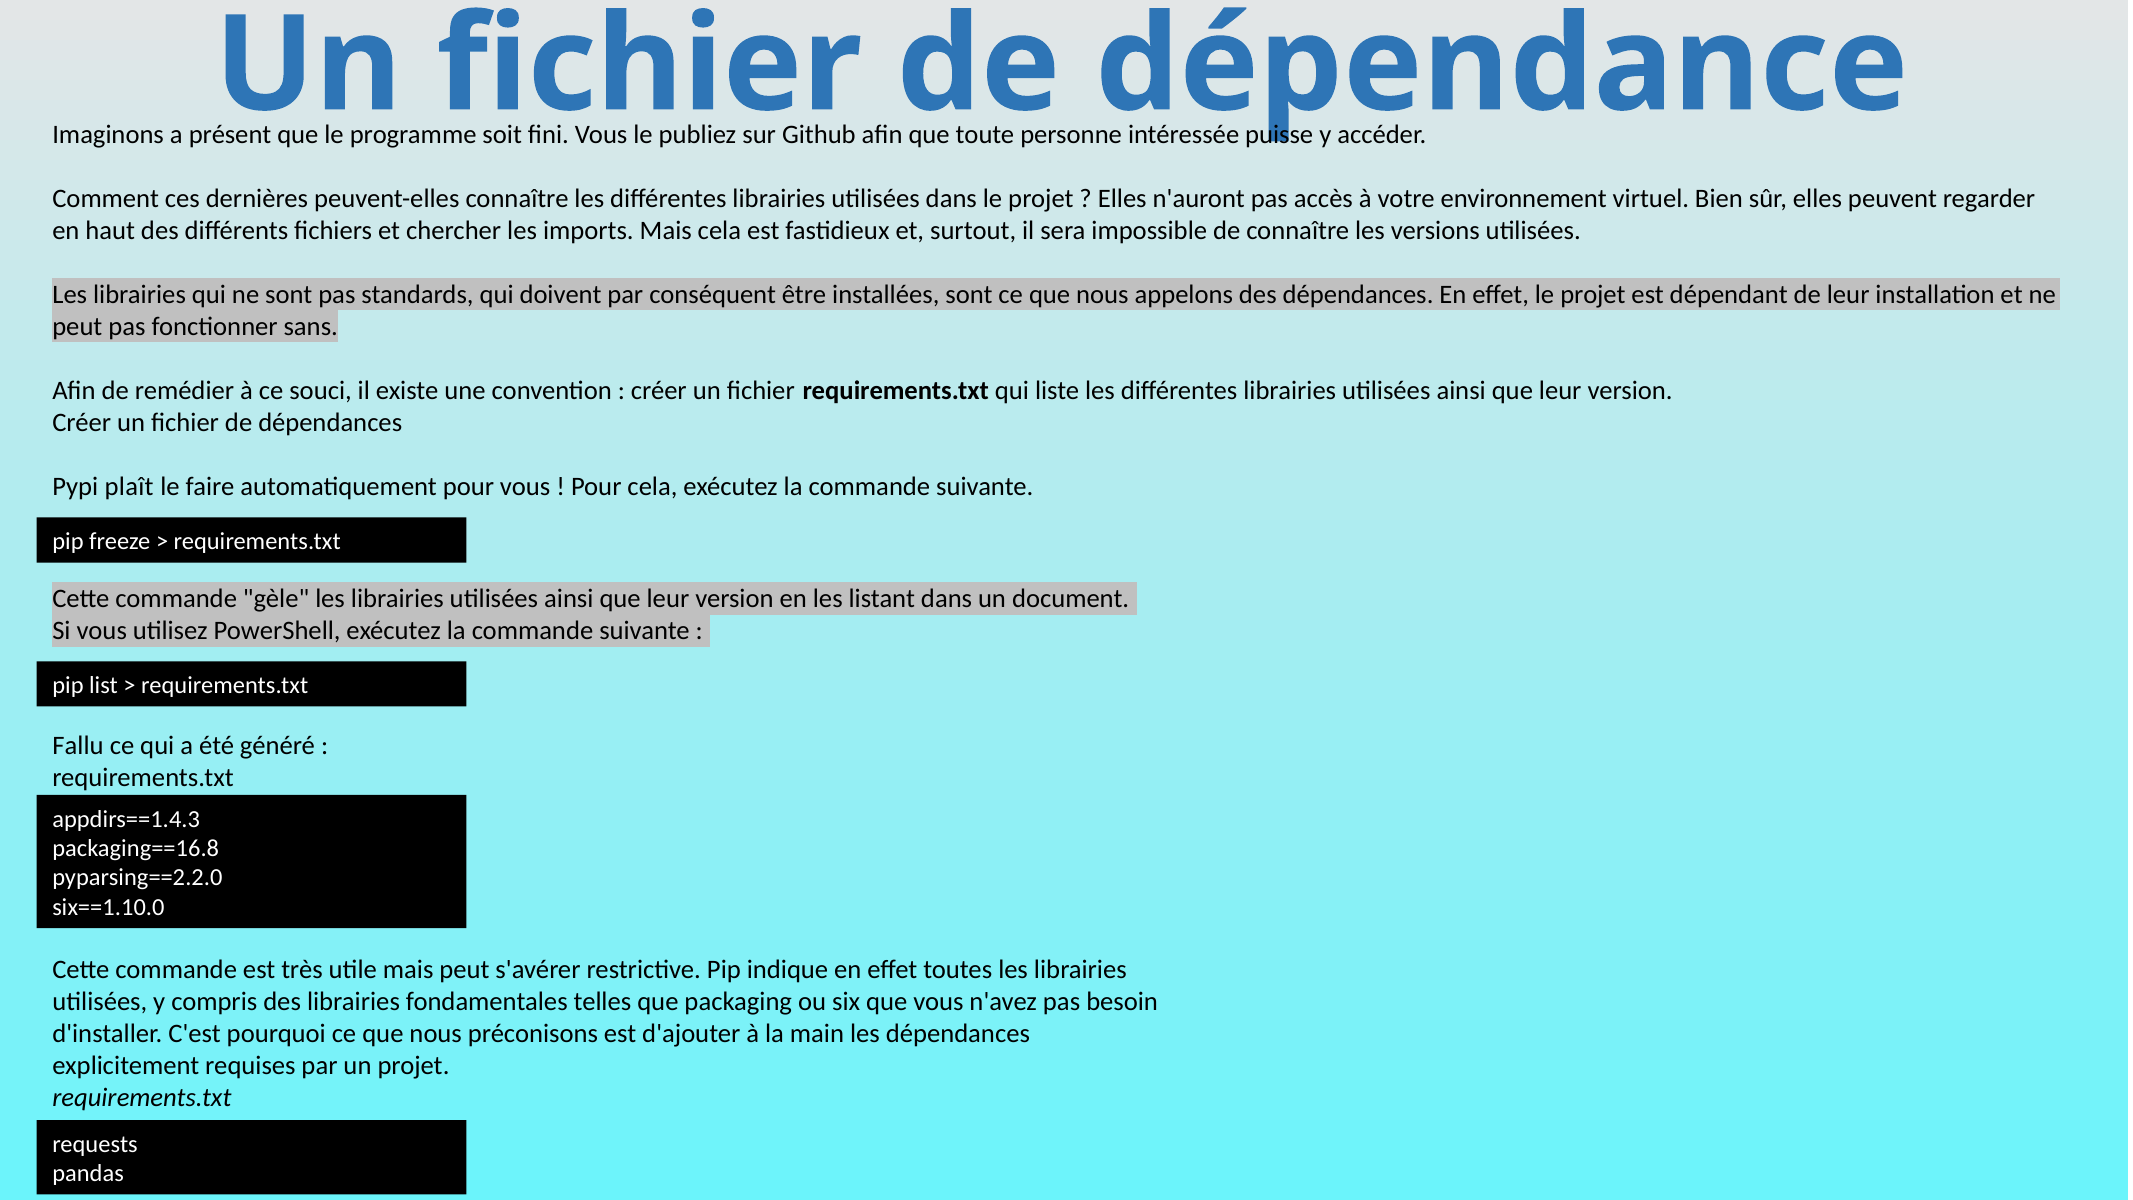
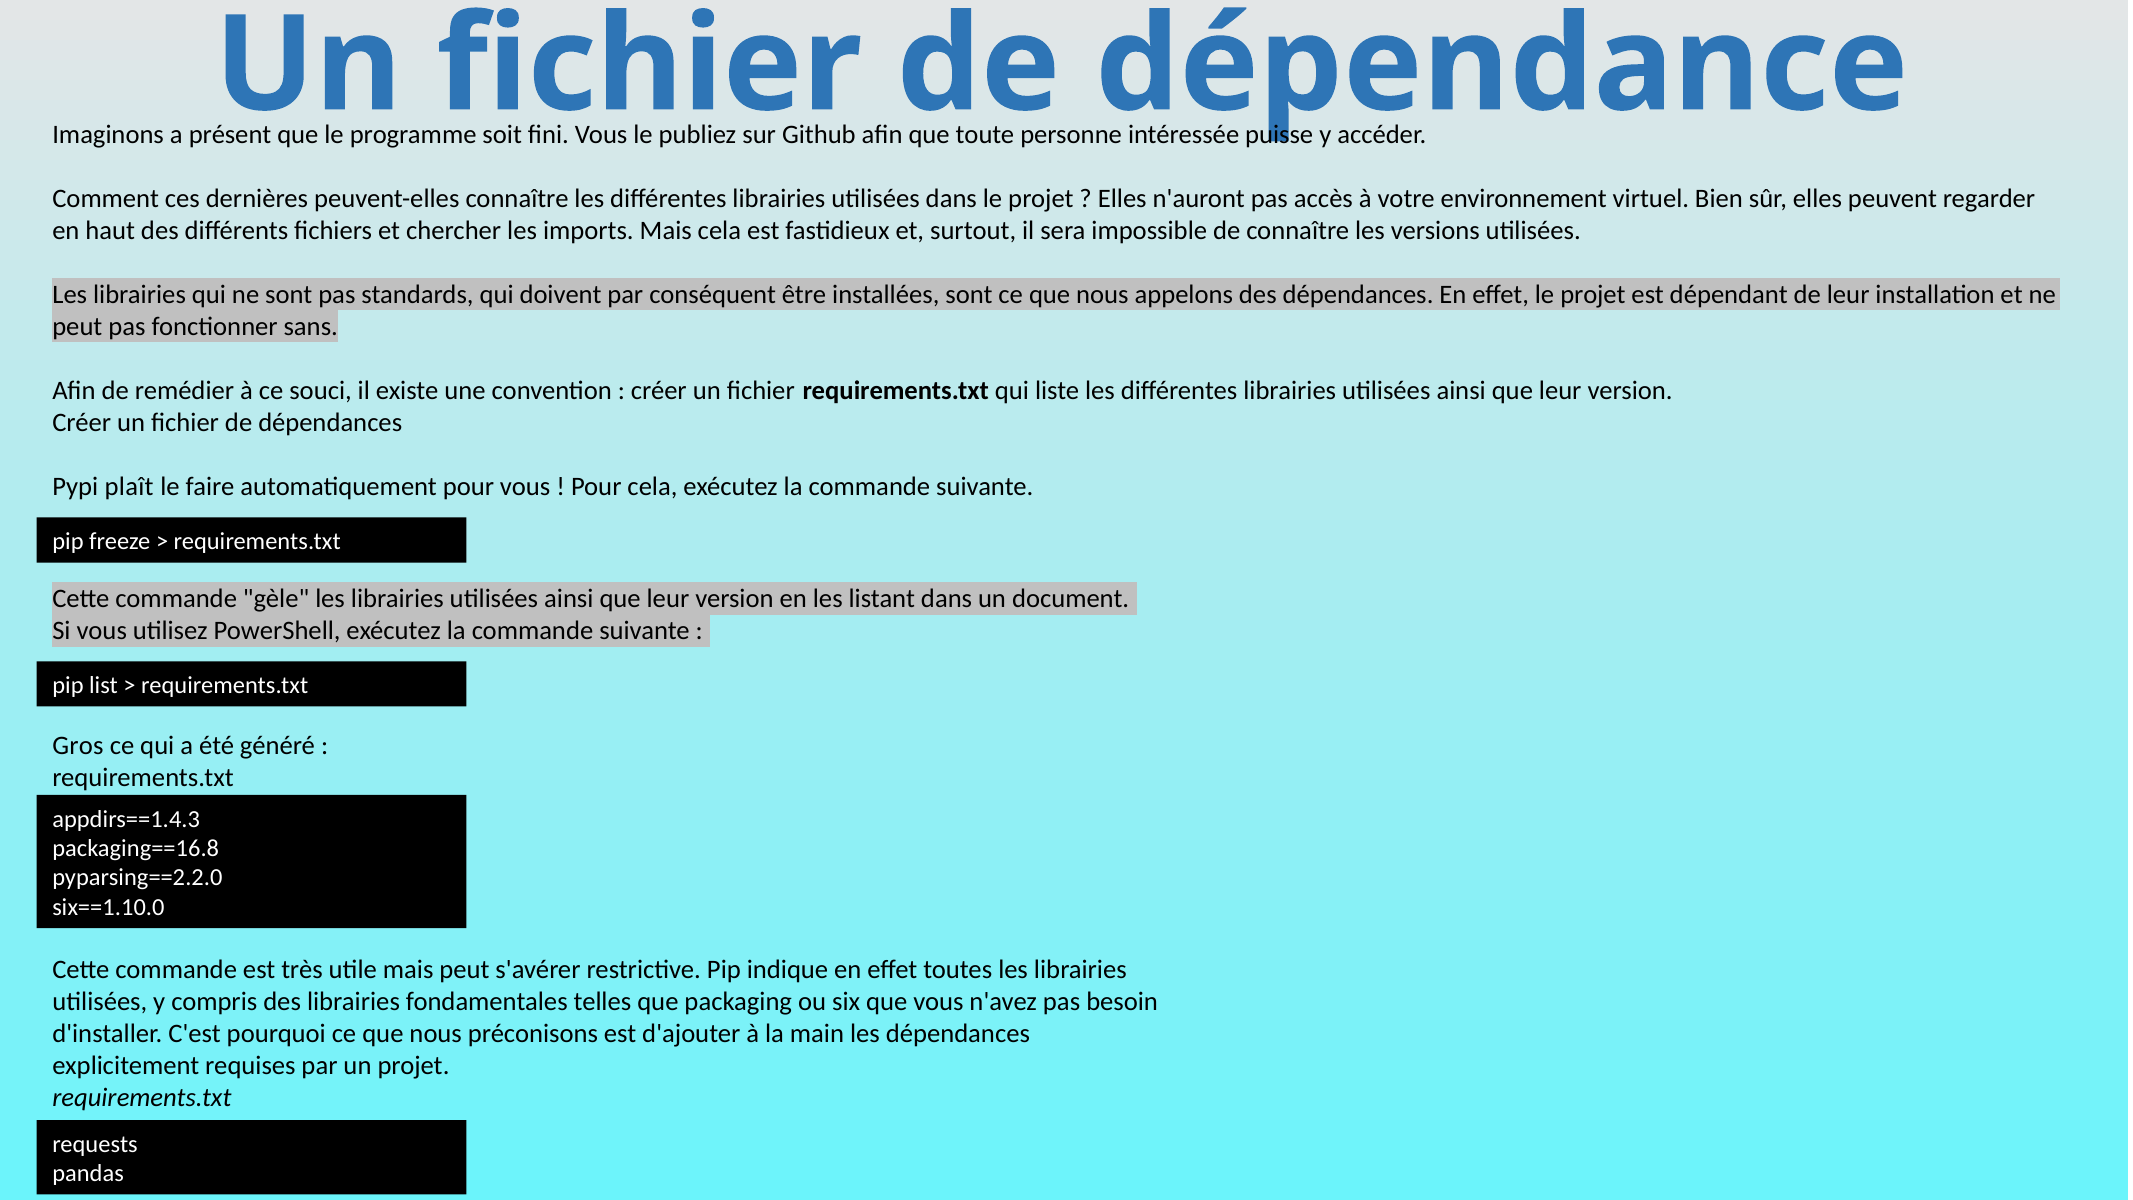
Fallu: Fallu -> Gros (78, 746)
